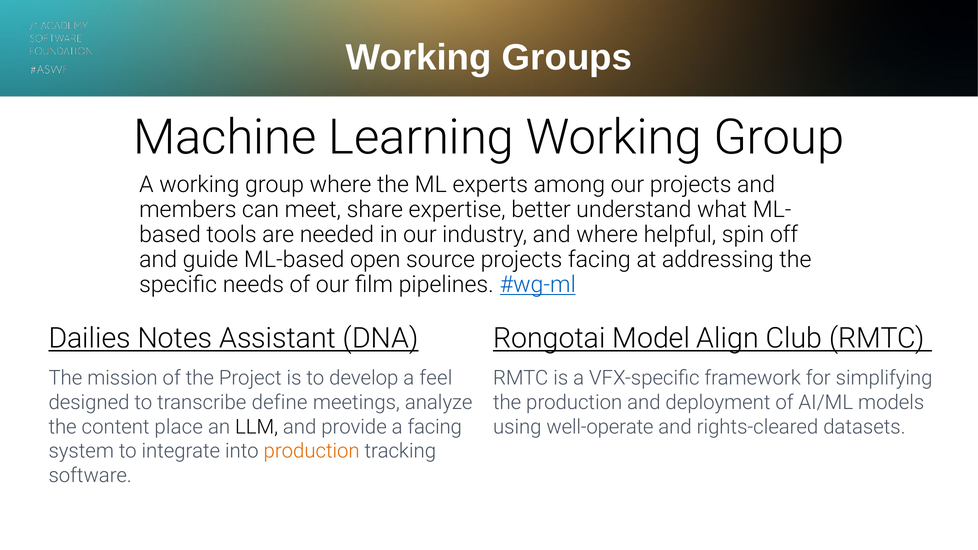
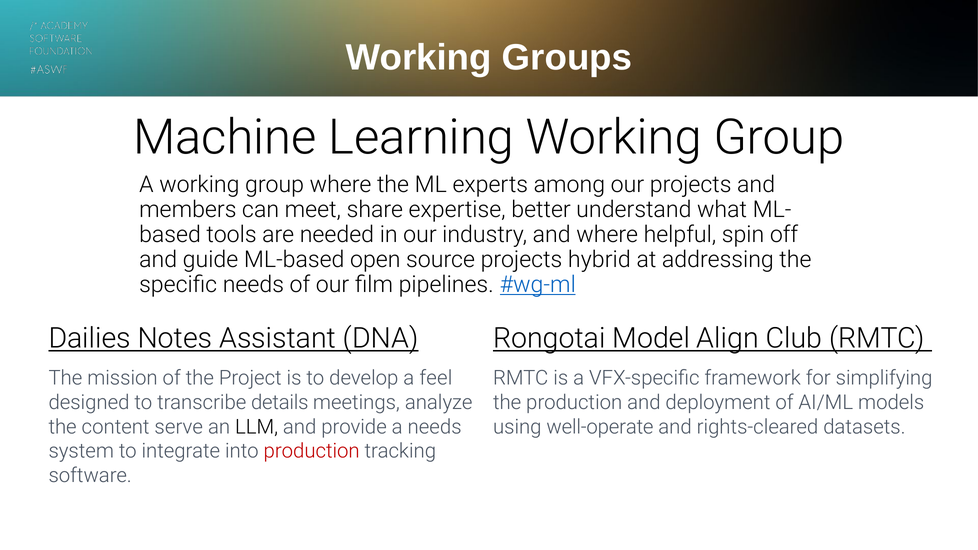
projects facing: facing -> hybrid (599, 260)
define: define -> details (280, 402)
place: place -> serve (179, 427)
a facing: facing -> needs (435, 427)
production colour: orange -> red (312, 451)
